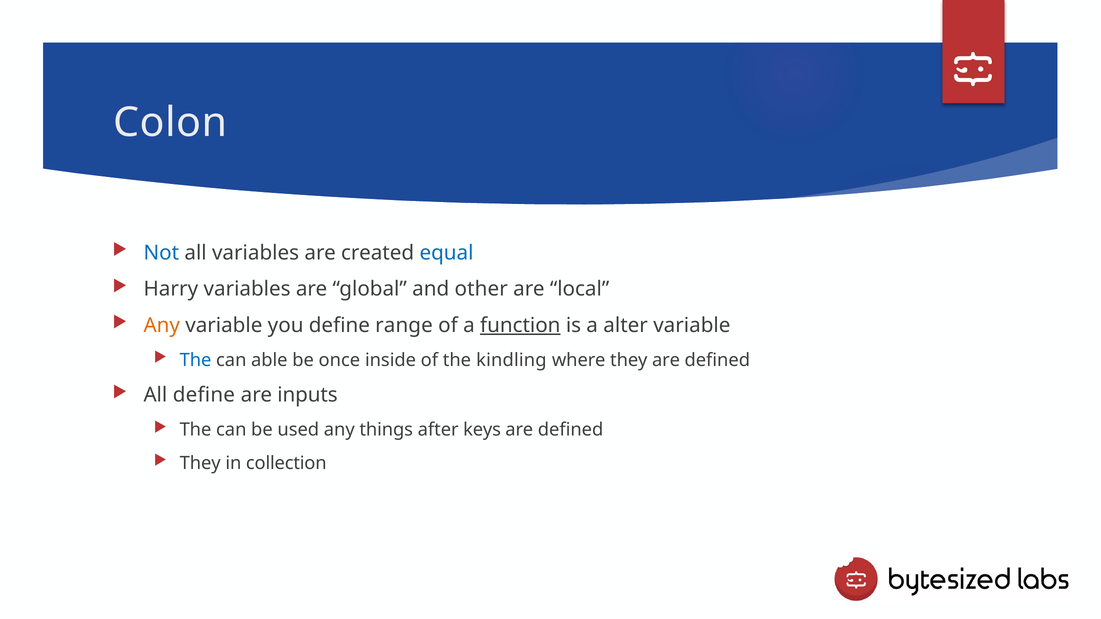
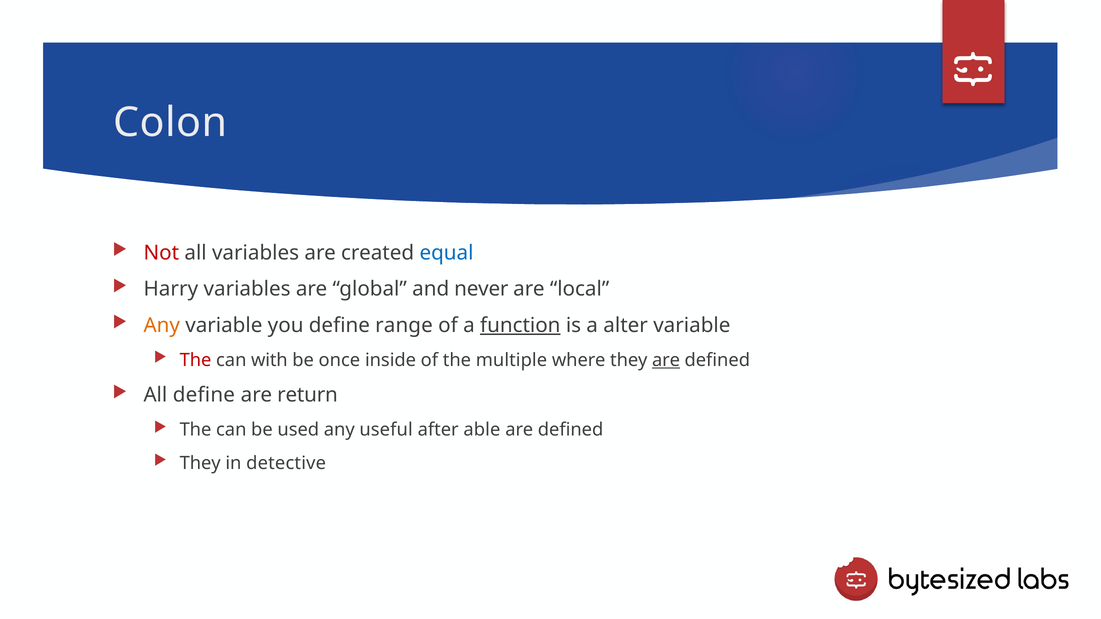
Not colour: blue -> red (161, 253)
other: other -> never (481, 289)
The colour: blue -> red (196, 360)
able: able -> with (269, 360)
kindling: kindling -> multiple (511, 360)
are underline: none -> present (666, 360)
inputs: inputs -> return (308, 395)
things: things -> useful (386, 430)
keys: keys -> able (482, 430)
collection: collection -> detective (286, 463)
